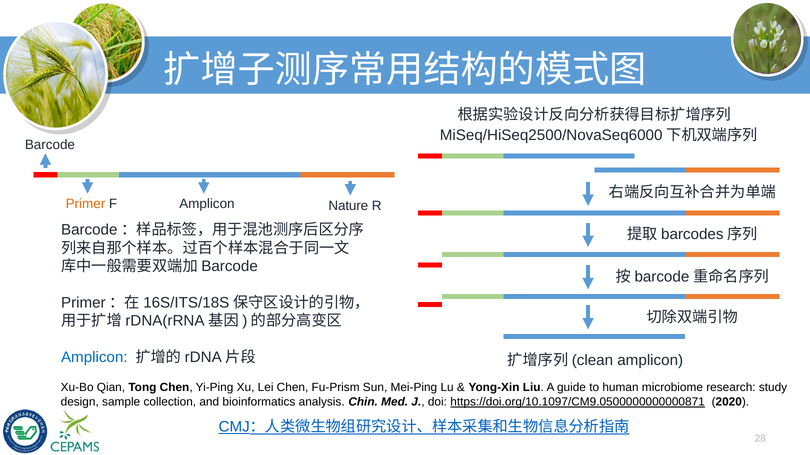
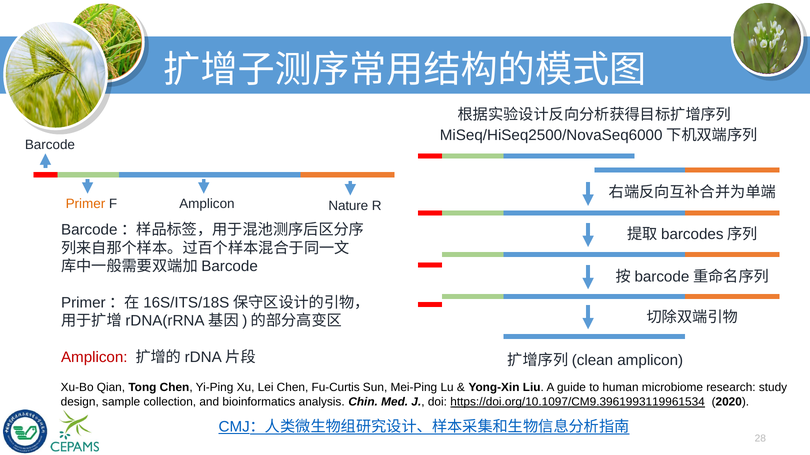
Amplicon colour: blue -> red (94, 358)
Fu-Prism: Fu-Prism -> Fu-Curtis (336, 388)
https://doi.org/10.1097/CM9.0500000000000871: https://doi.org/10.1097/CM9.0500000000000871 -> https://doi.org/10.1097/CM9.3961993119961534 (578, 402)
